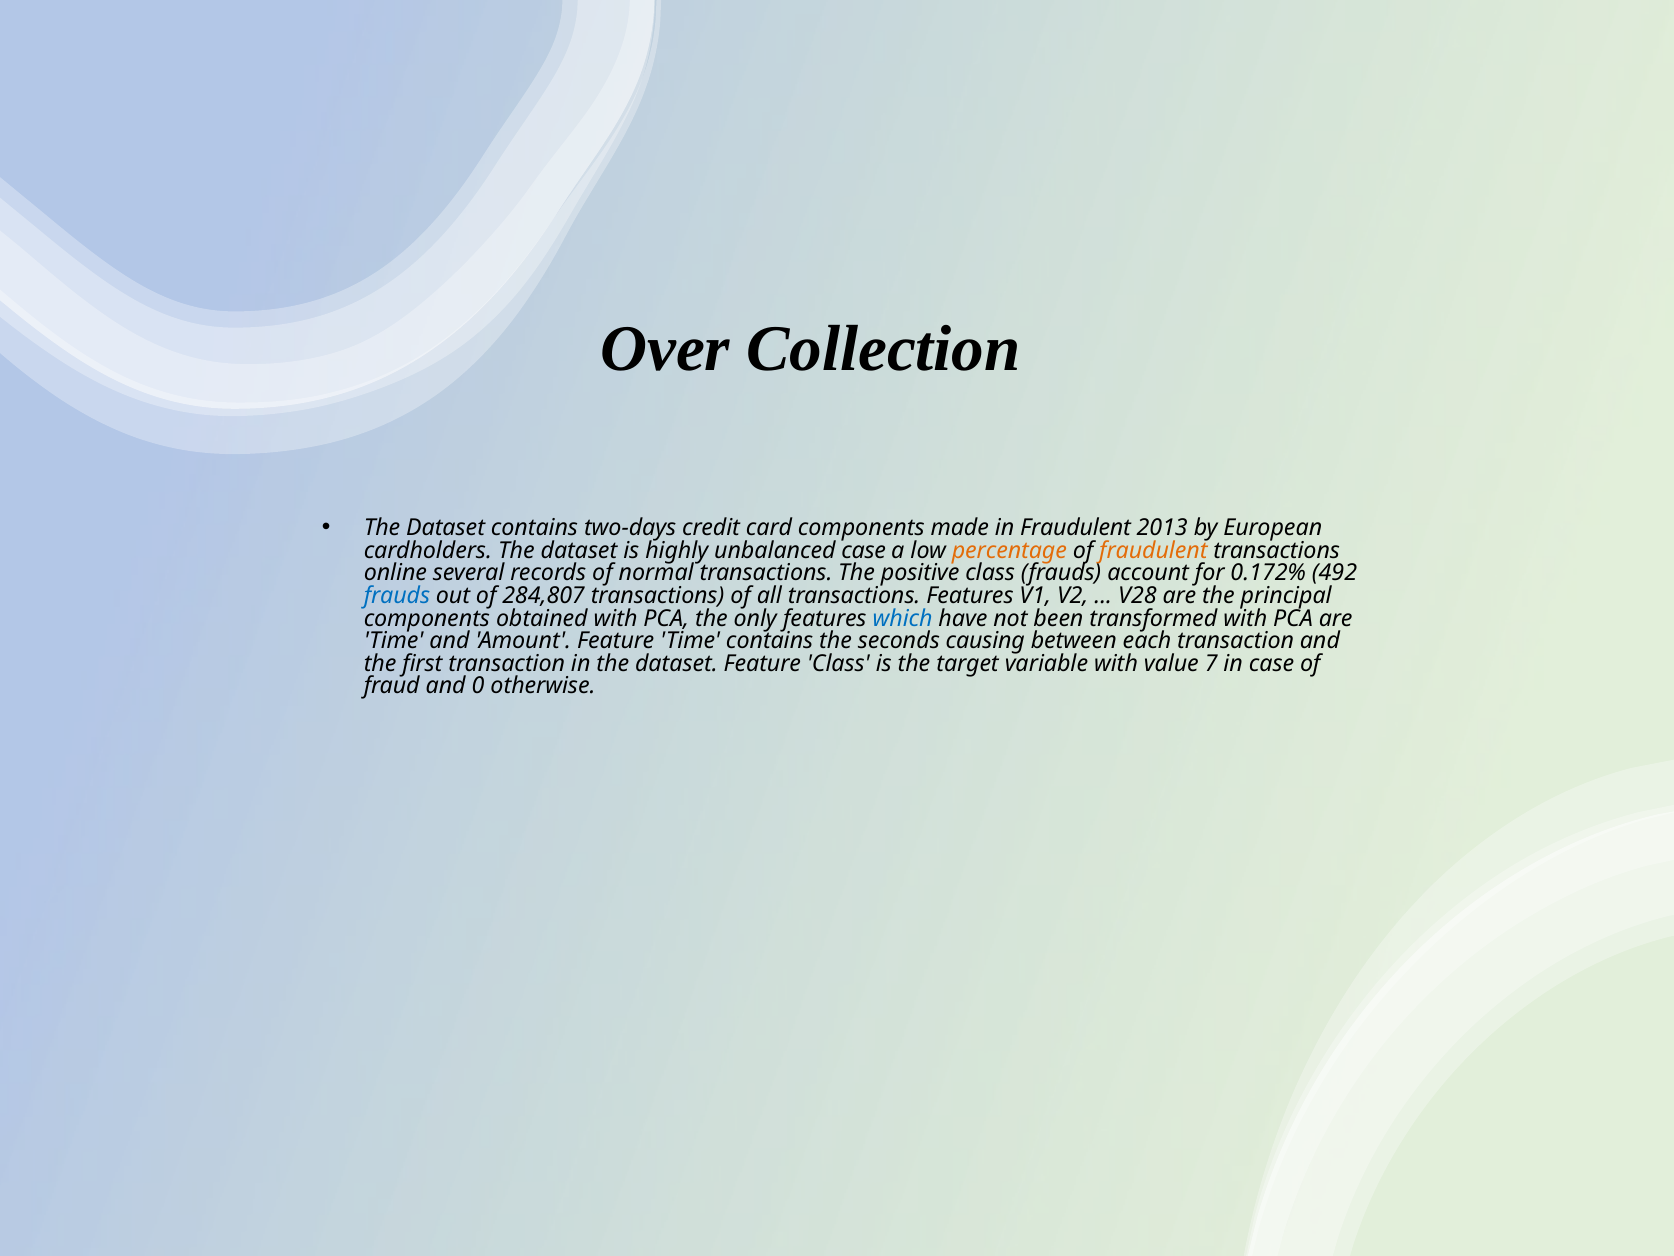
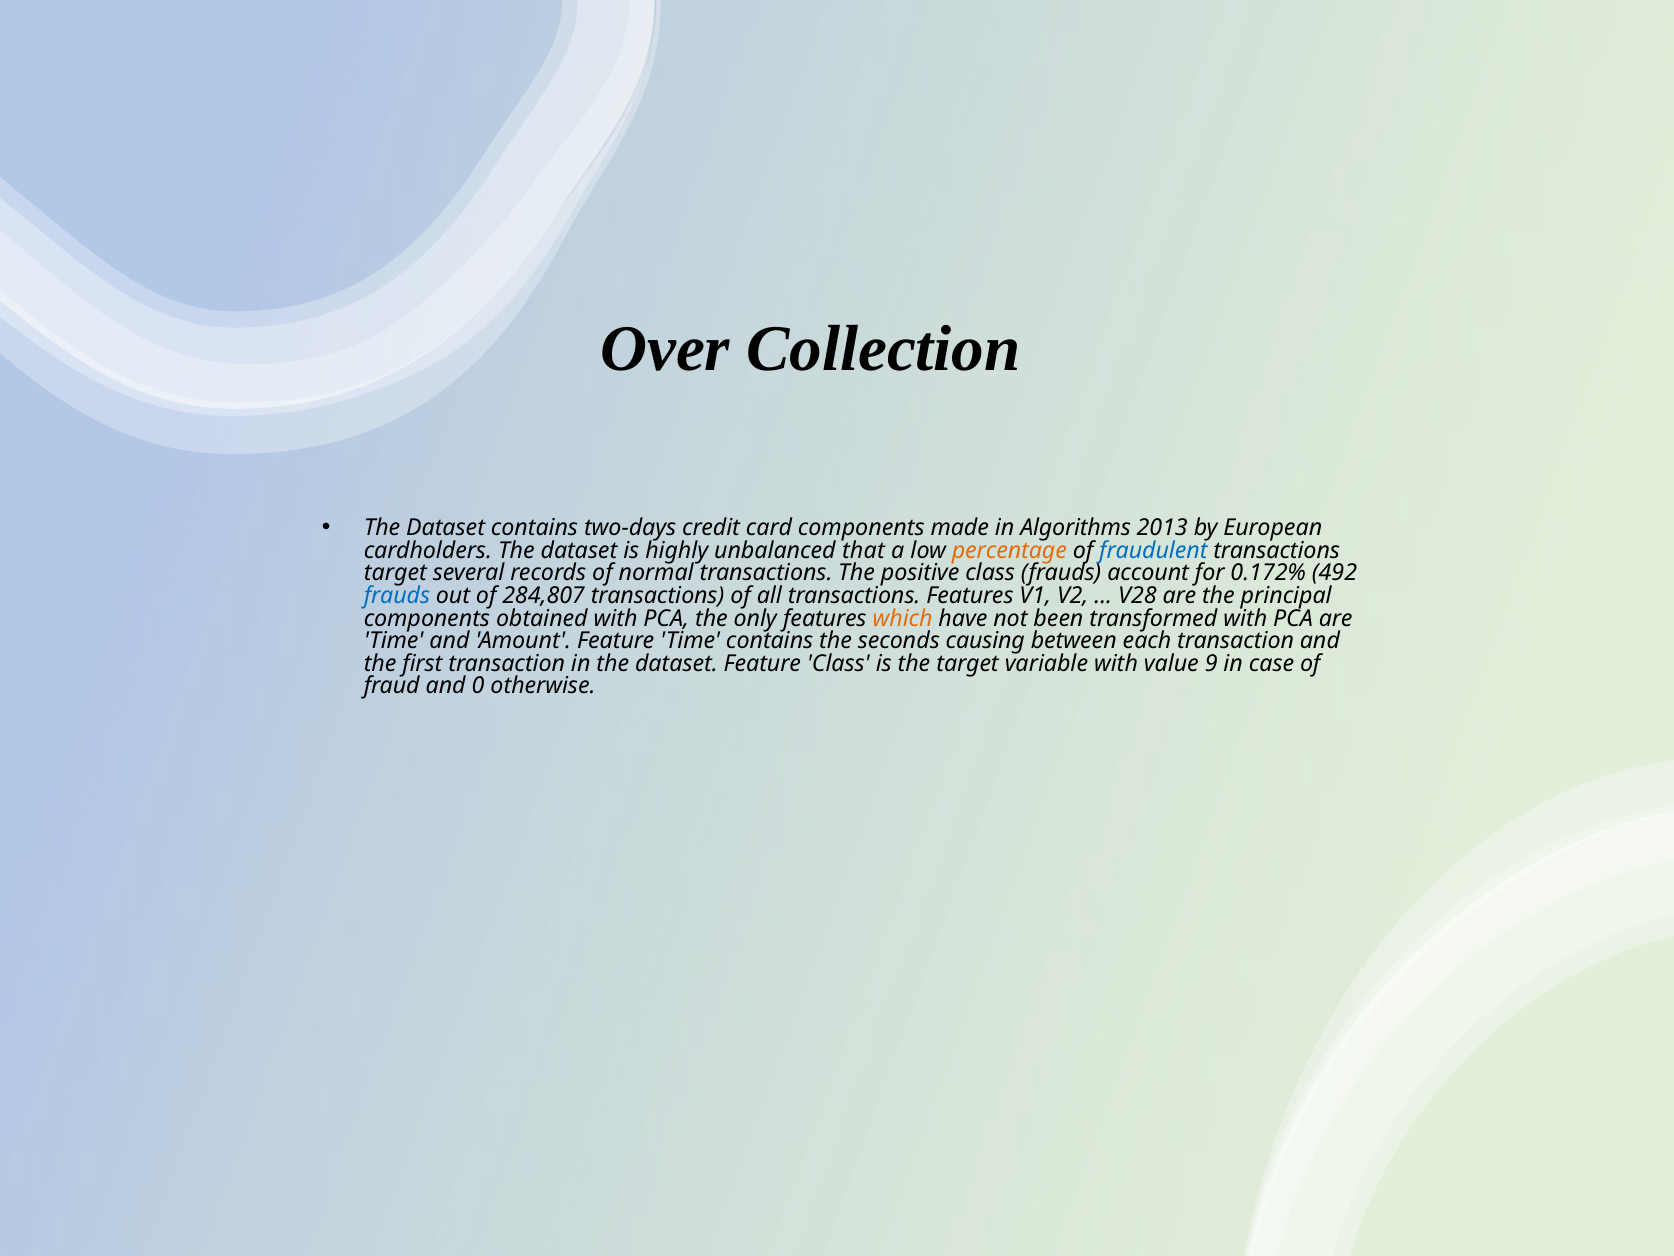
in Fraudulent: Fraudulent -> Algorithms (1076, 528)
unbalanced case: case -> that (863, 550)
fraudulent colour: orange -> blue (1153, 550)
online: online -> target (395, 573)
which colour: blue -> orange (903, 618)
7: 7 -> 9 (1211, 663)
